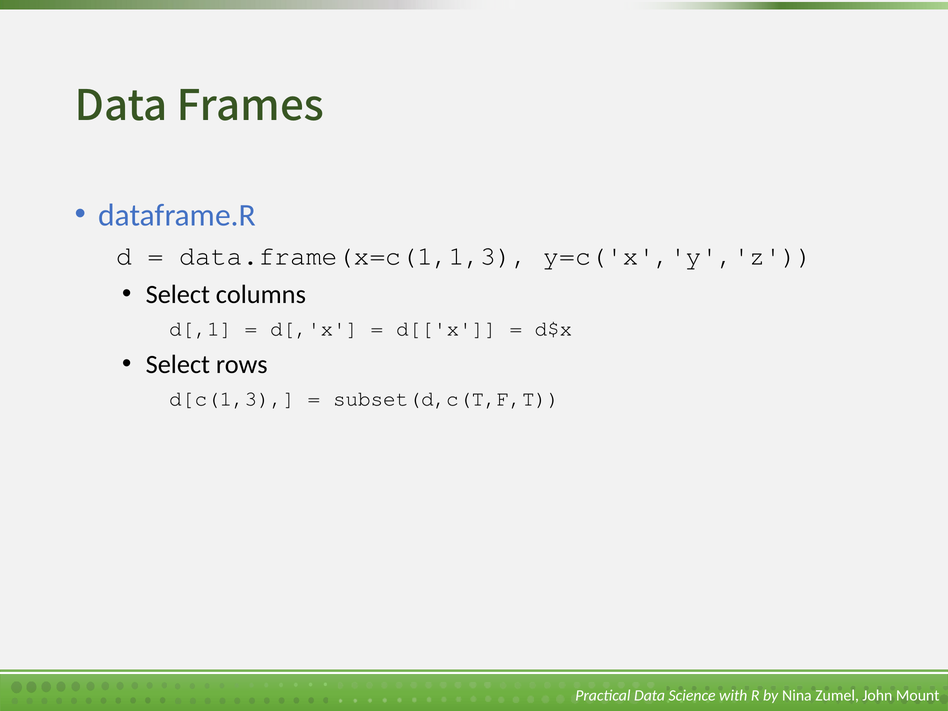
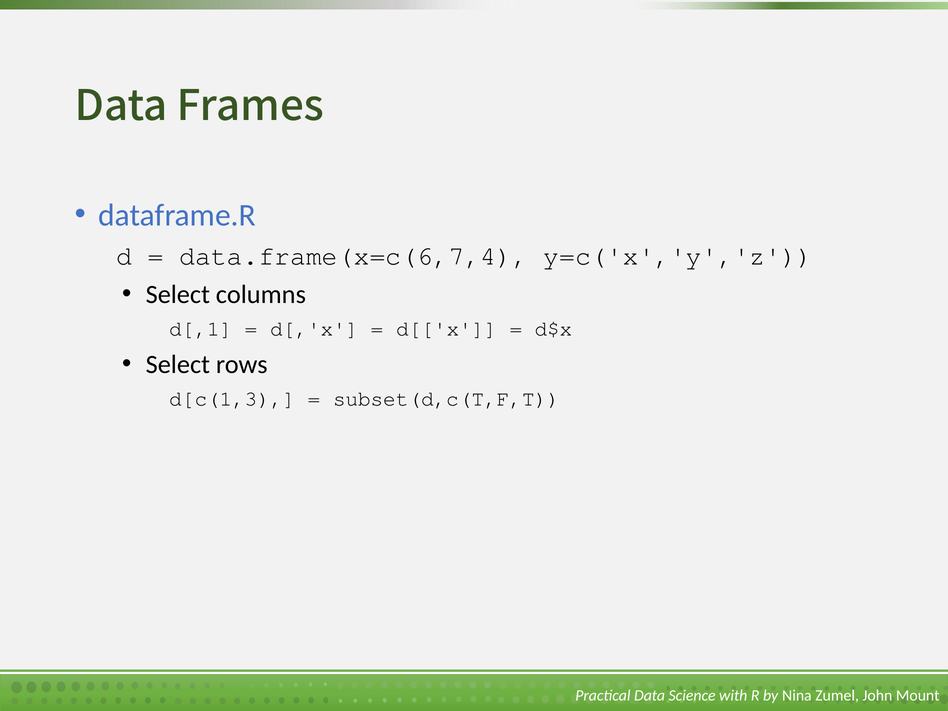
data.frame(x=c(1,1,3: data.frame(x=c(1,1,3 -> data.frame(x=c(6,7,4 (354, 256)
